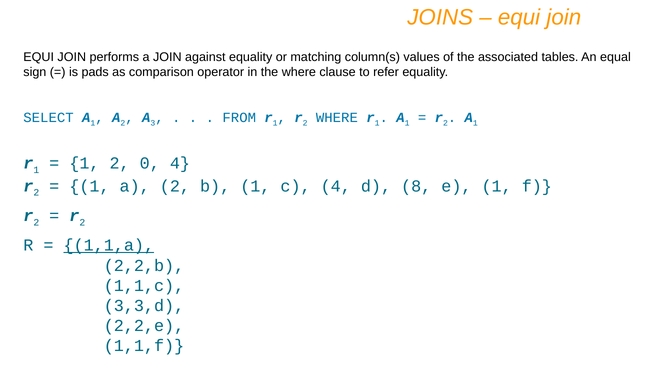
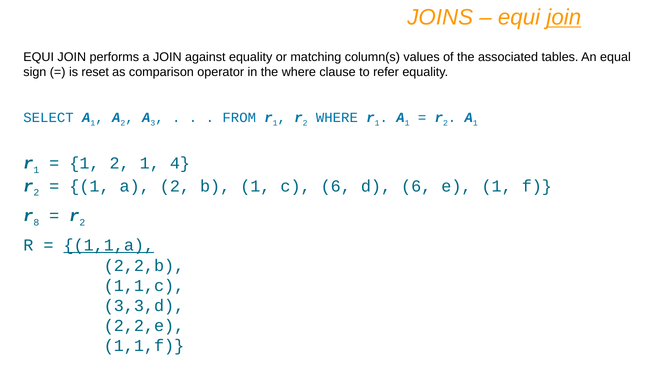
join underline: none -> present (564, 17)
pads: pads -> reset (95, 72)
2 0: 0 -> 1 (150, 163)
c 4: 4 -> 6 (336, 186)
d 8: 8 -> 6 (416, 186)
2: 2 -> 8 (36, 222)
